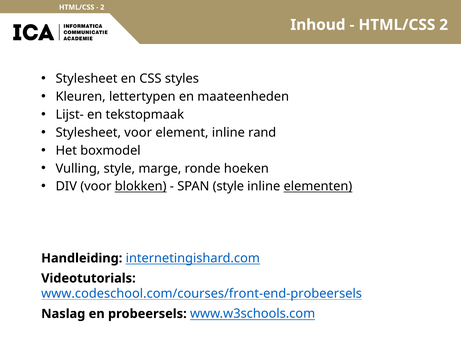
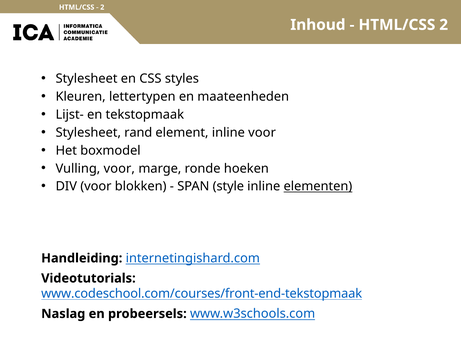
Stylesheet voor: voor -> rand (138, 132)
inline rand: rand -> voor (262, 132)
Vulling style: style -> voor (119, 168)
blokken underline: present -> none (141, 186)
www.codeschool.com/courses/front-end-probeersels: www.codeschool.com/courses/front-end-probeersels -> www.codeschool.com/courses/front-end-tekstopmaak (202, 293)
